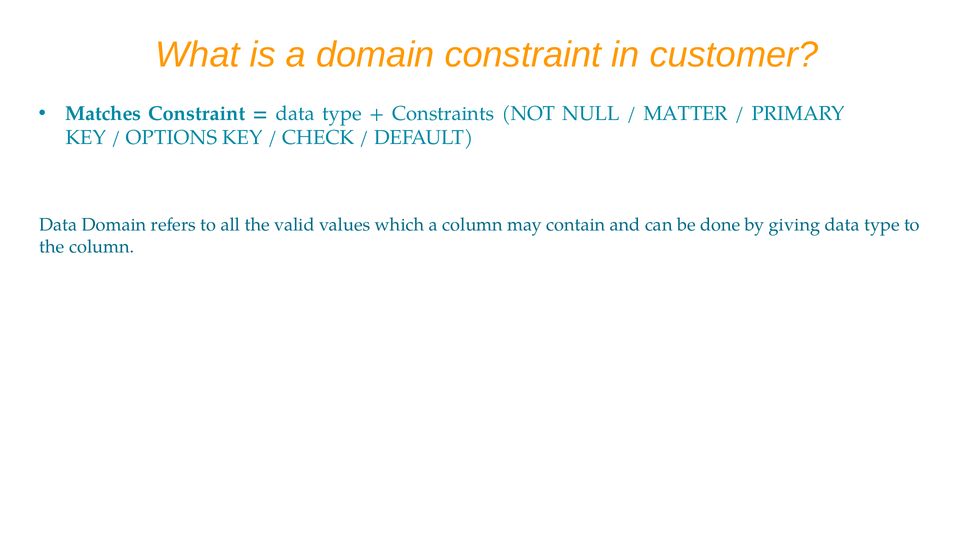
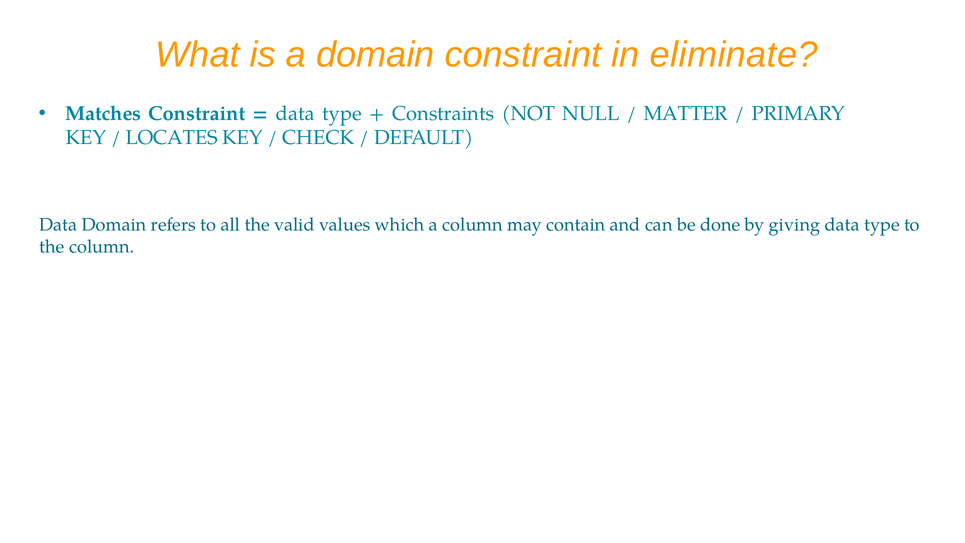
customer: customer -> eliminate (734, 55)
OPTIONS: OPTIONS -> LOCATES (172, 138)
